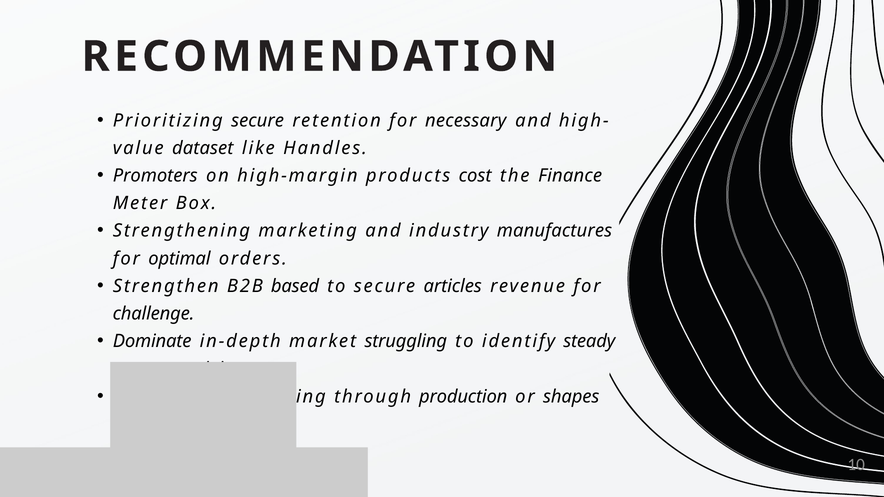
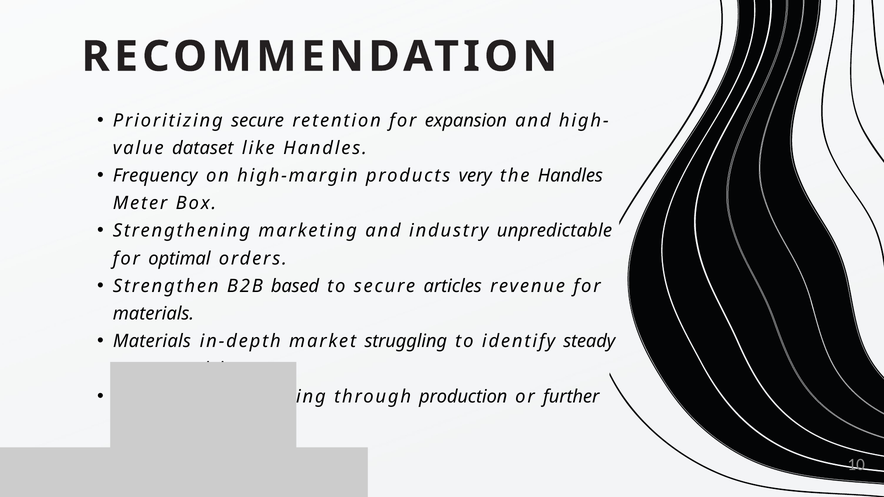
for necessary: necessary -> expansion (466, 121)
Promoters: Promoters -> Frequency (155, 176)
cost: cost -> very (475, 176)
the Finance: Finance -> Handles (570, 176)
manufactures: manufactures -> unpredictable (554, 231)
challenge: challenge -> materials (153, 314)
Dominate: Dominate -> Materials (152, 341)
shapes: shapes -> further (571, 397)
